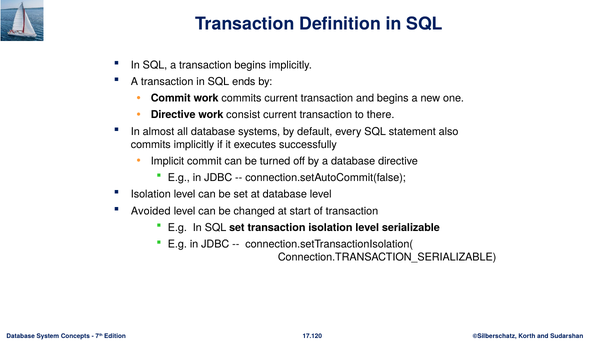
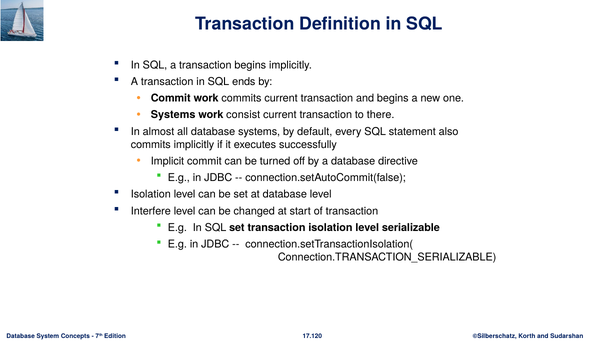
Directive: Directive -> Systems (173, 115)
Avoided: Avoided -> Interfere (151, 211)
